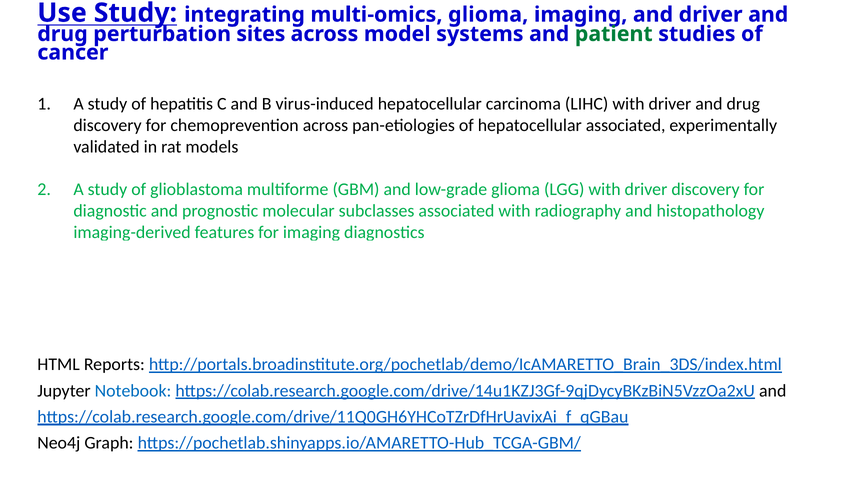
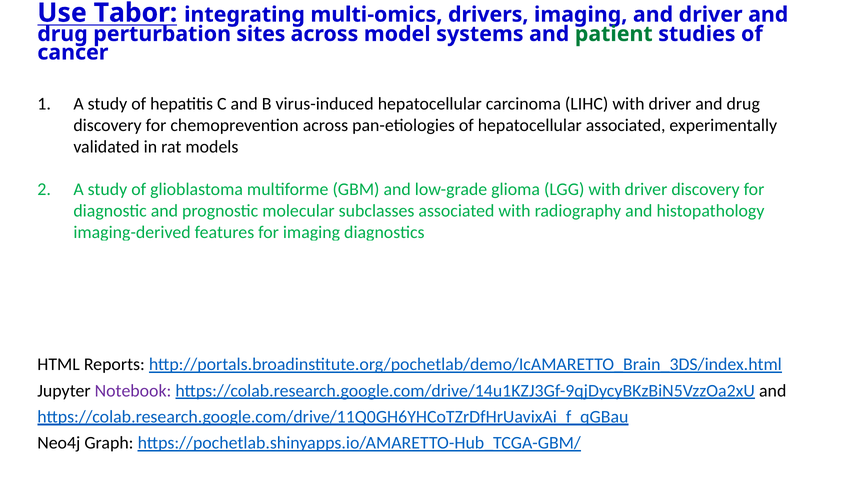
Use Study: Study -> Tabor (136, 13)
multi-omics glioma: glioma -> drivers (488, 15)
Notebook colour: blue -> purple (133, 391)
